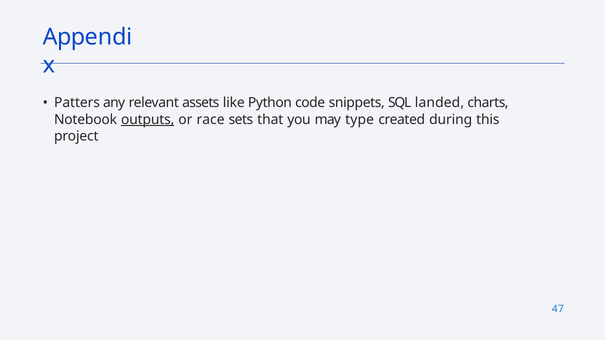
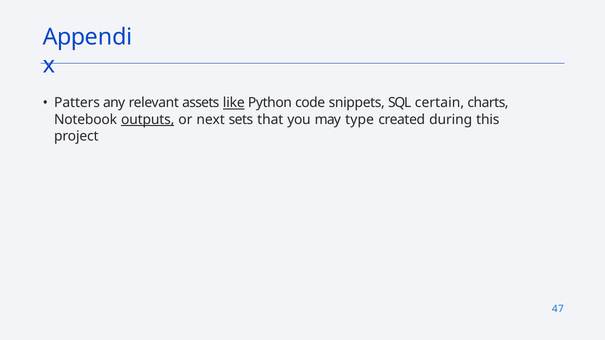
like underline: none -> present (234, 103)
landed: landed -> certain (439, 103)
race: race -> next (211, 120)
